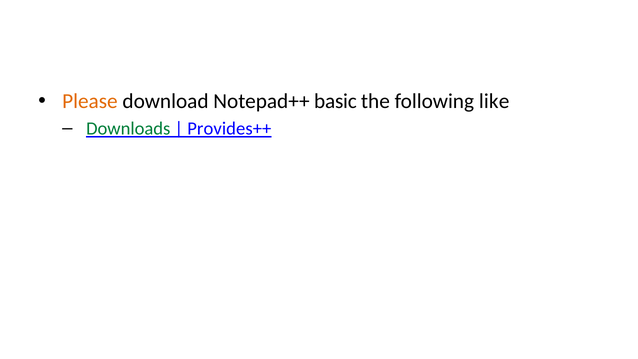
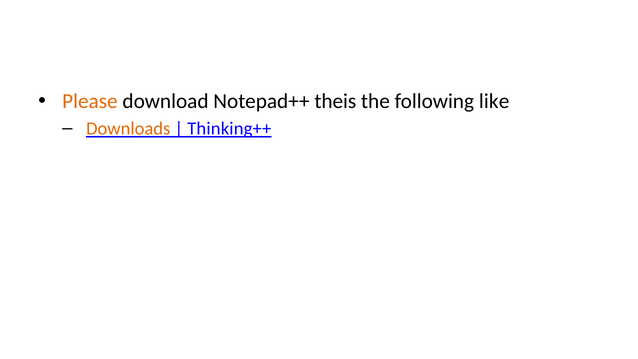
basic: basic -> theis (335, 101)
Downloads colour: green -> orange (128, 129)
Provides++: Provides++ -> Thinking++ (229, 129)
